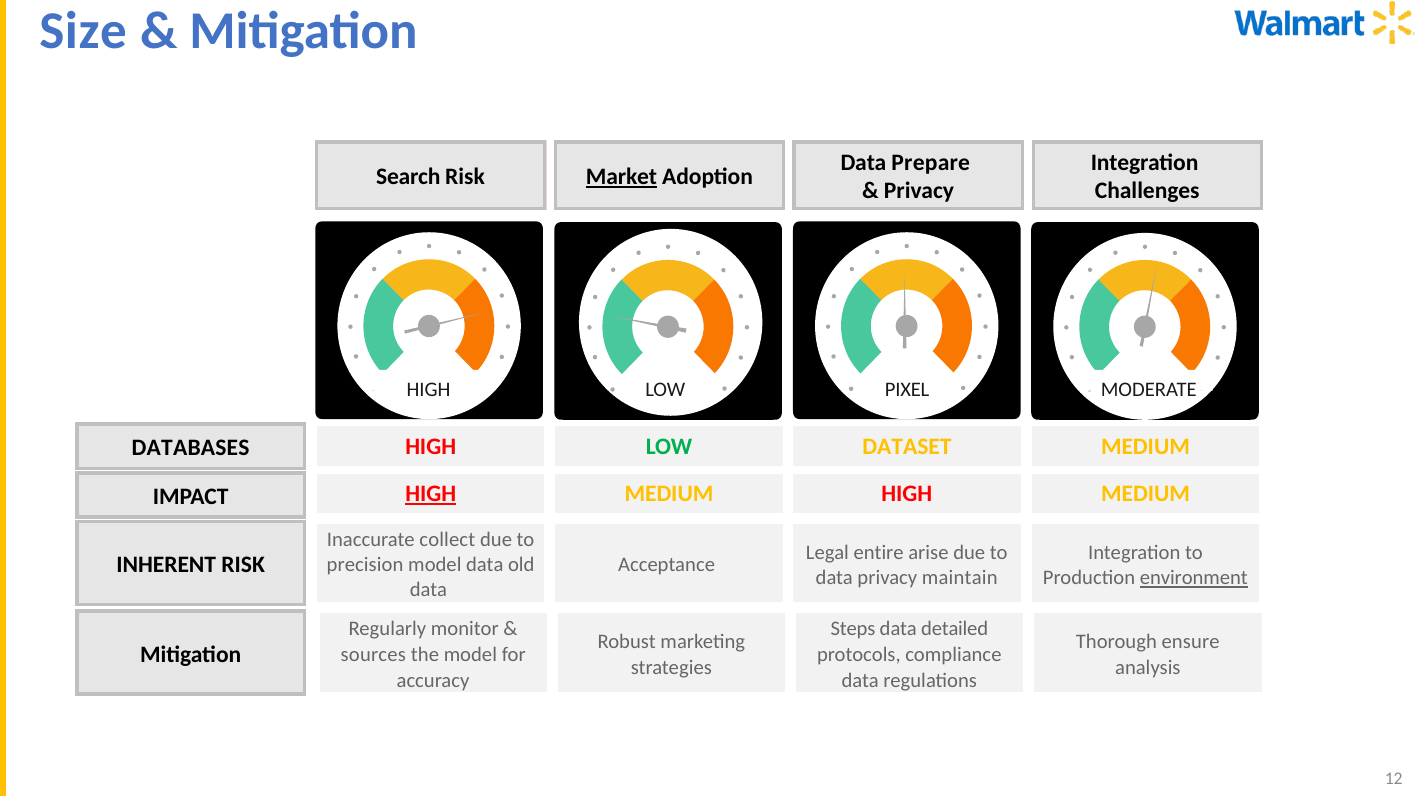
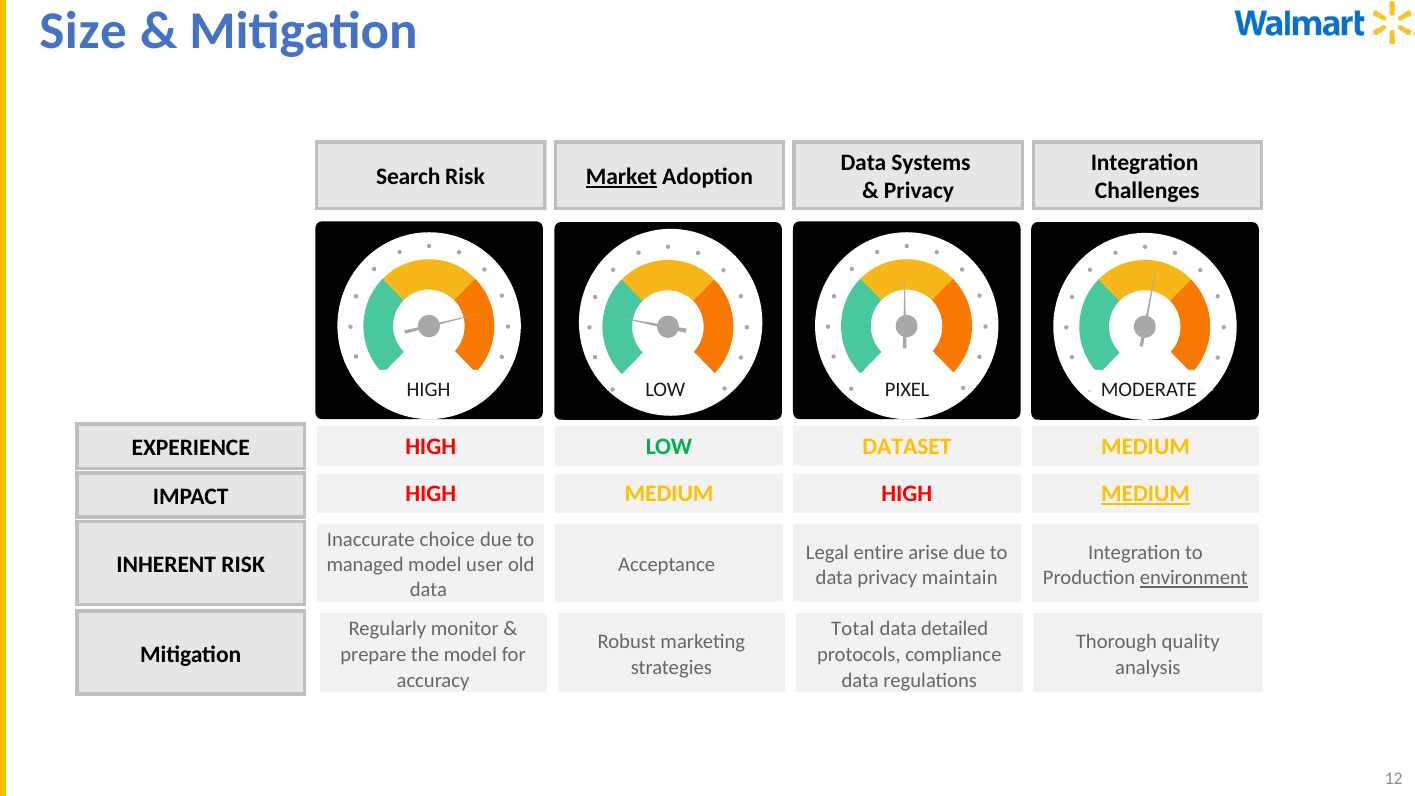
Prepare: Prepare -> Systems (931, 163)
DATABASES: DATABASES -> EXPERIENCE (191, 448)
HIGH underline: present -> none (431, 494)
MEDIUM underline: none -> present (1146, 494)
collect: collect -> choice (447, 540)
precision: precision -> managed (365, 565)
model data: data -> user (485, 565)
Steps: Steps -> Total (853, 629)
ensure: ensure -> quality (1191, 642)
sources: sources -> prepare (373, 655)
